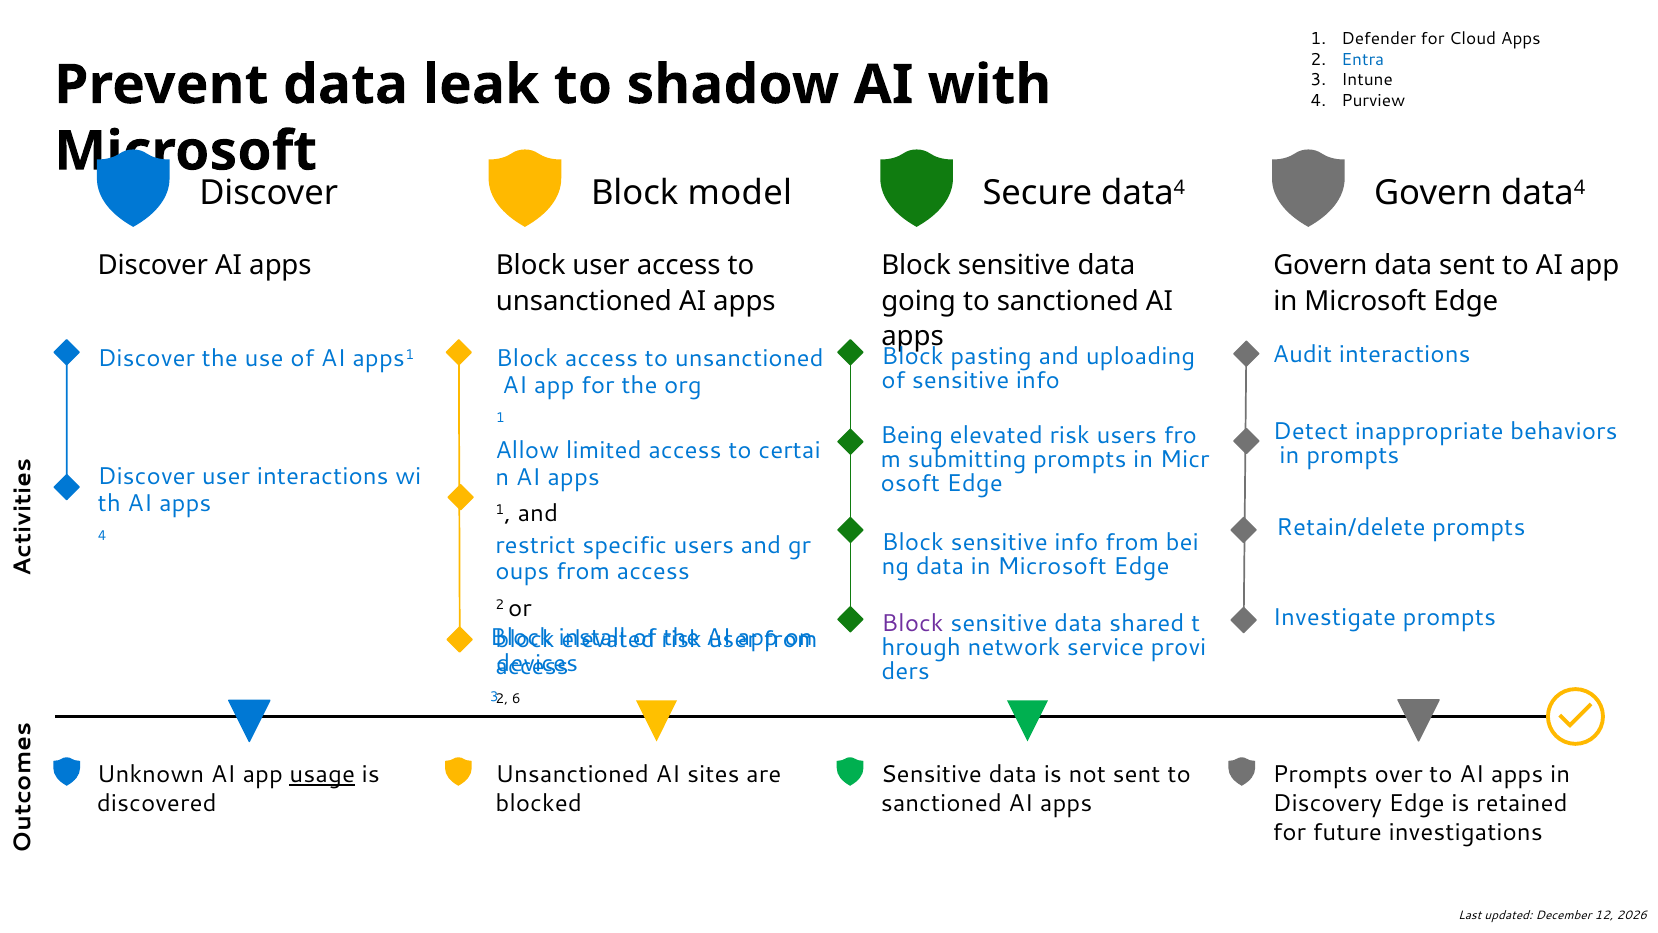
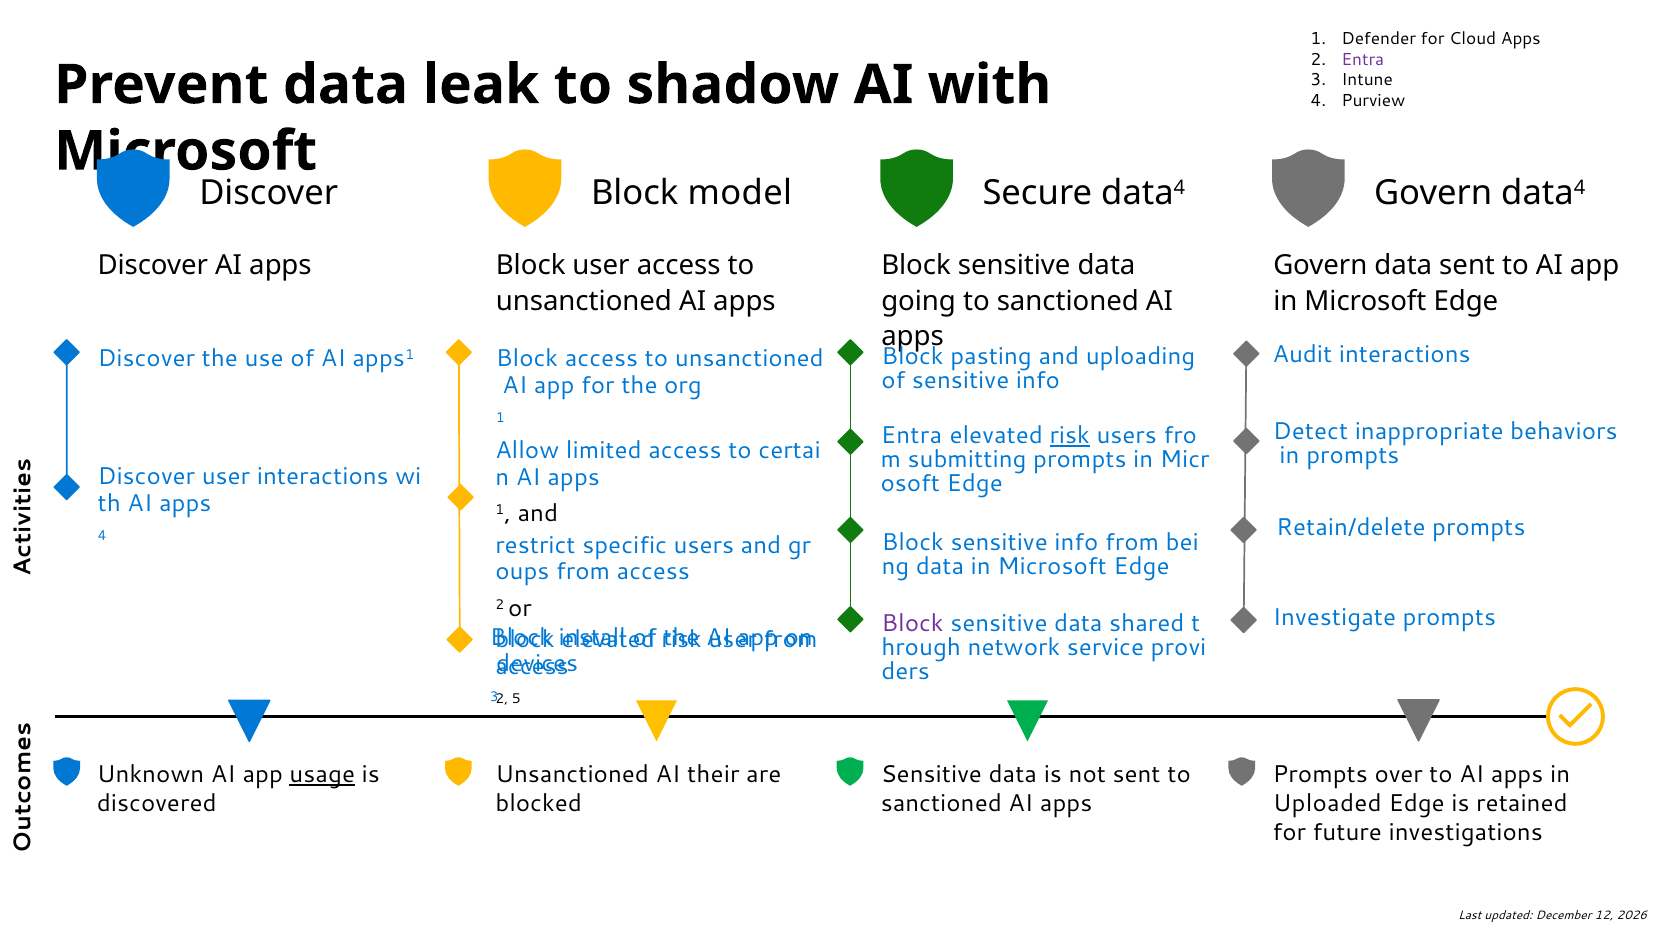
Entra colour: blue -> purple (1363, 59)
Being: Being -> Entra (912, 435)
risk underline: none -> present (1070, 435)
6: 6 -> 5 (516, 699)
sites: sites -> their (713, 774)
Discovery: Discovery -> Uploaded (1327, 804)
